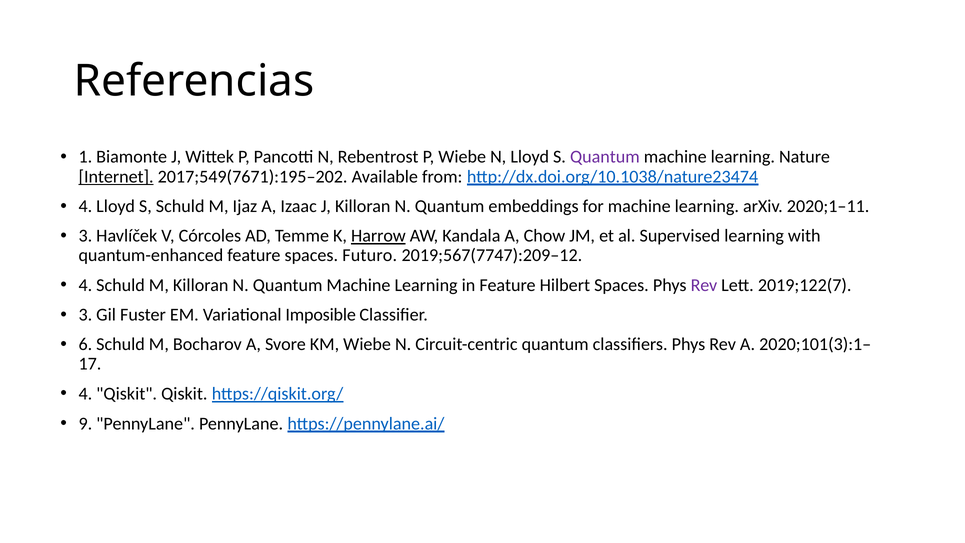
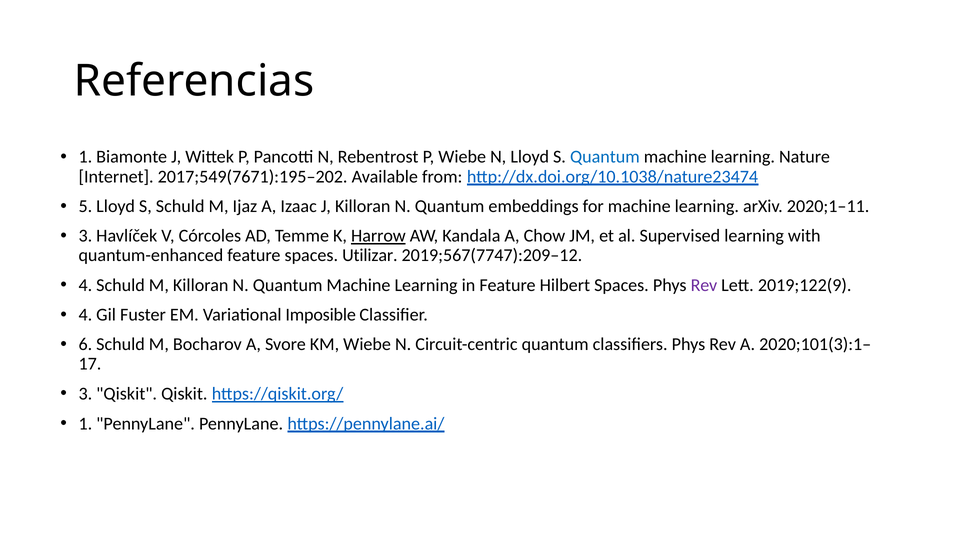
Quantum colour: purple -> blue (605, 157)
Internet underline: present -> none (116, 177)
4: 4 -> 5 (85, 206)
Futuro: Futuro -> Utilizar (370, 255)
2019;122(7: 2019;122(7 -> 2019;122(9 (805, 285)
3: 3 -> 4 (85, 315)
4: 4 -> 3 (85, 394)
9: 9 -> 1 (85, 424)
